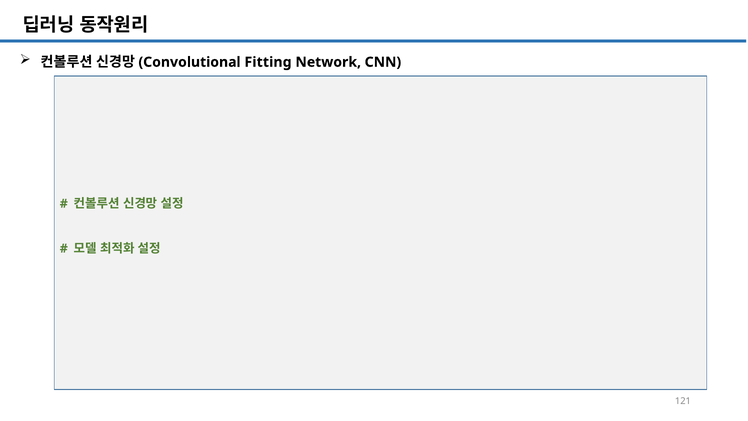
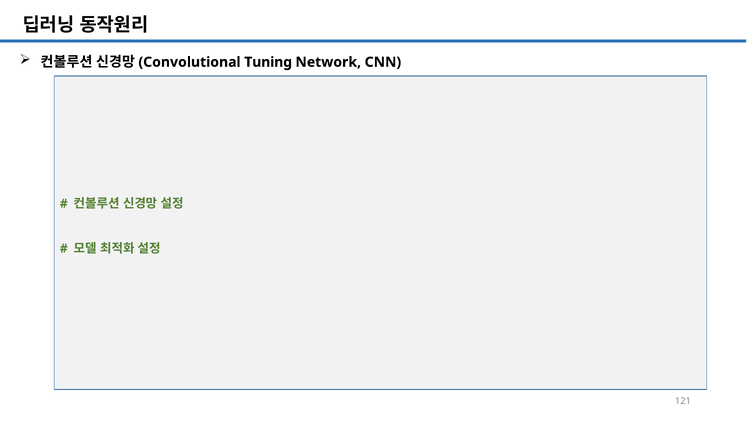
Fitting: Fitting -> Tuning (268, 62)
